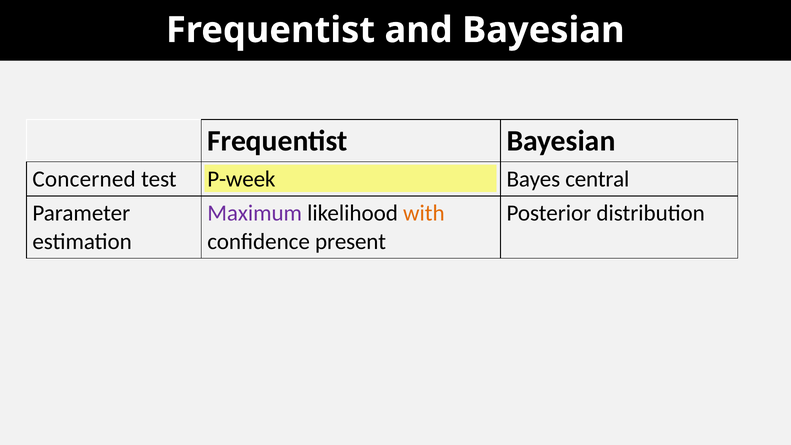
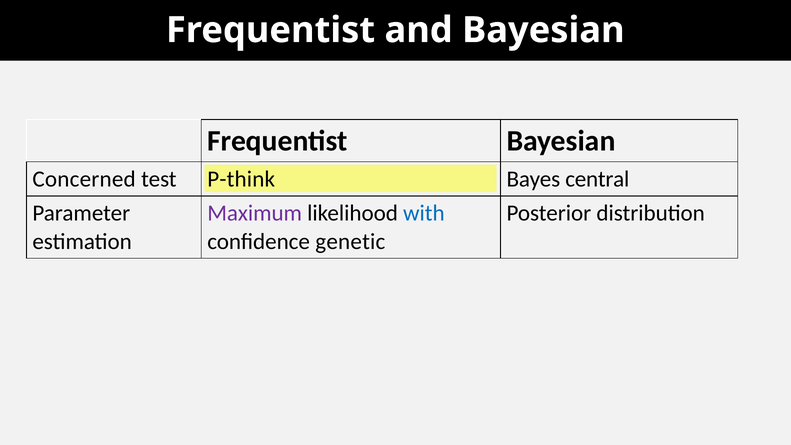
P-week: P-week -> P-think (241, 179)
with colour: orange -> blue (424, 213)
present: present -> genetic (350, 241)
